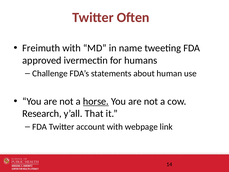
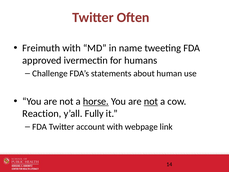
not underline: none -> present (151, 101)
Research: Research -> Reaction (42, 113)
That: That -> Fully (94, 113)
